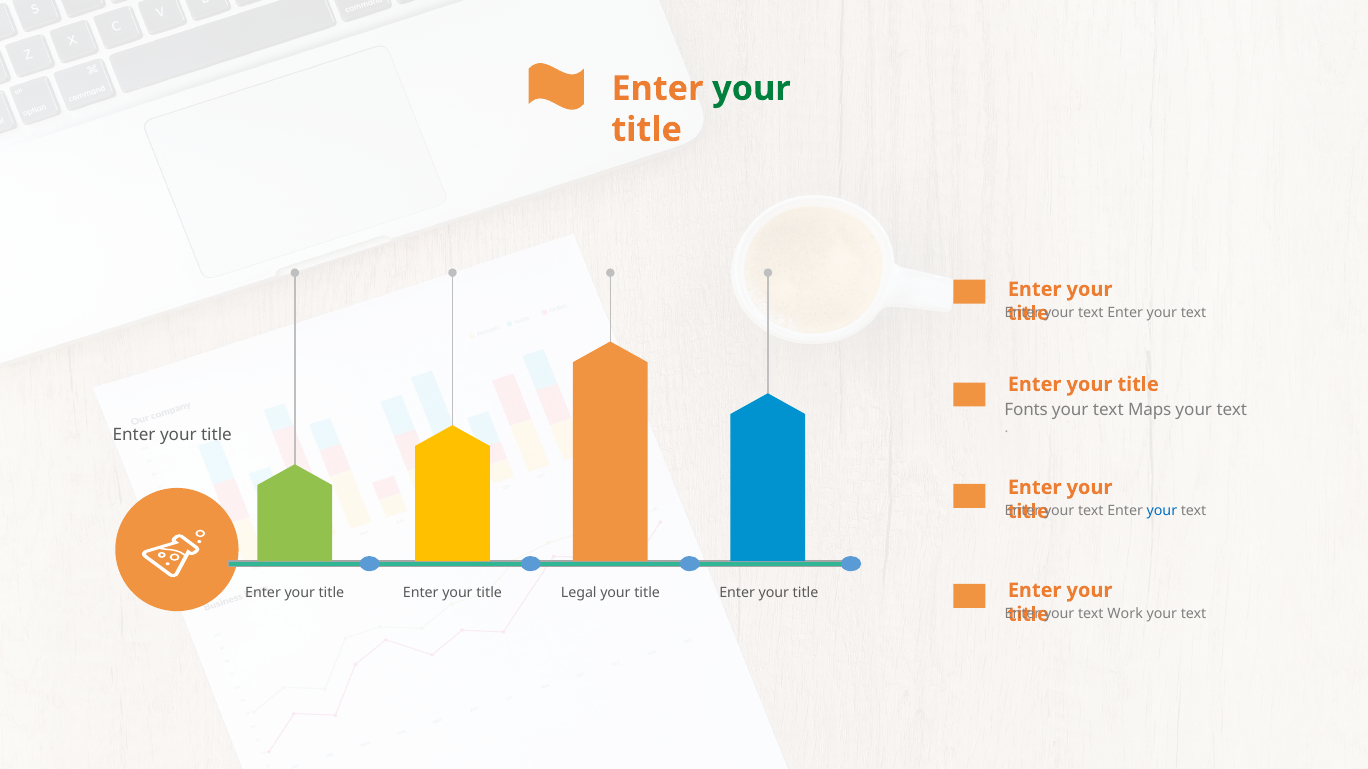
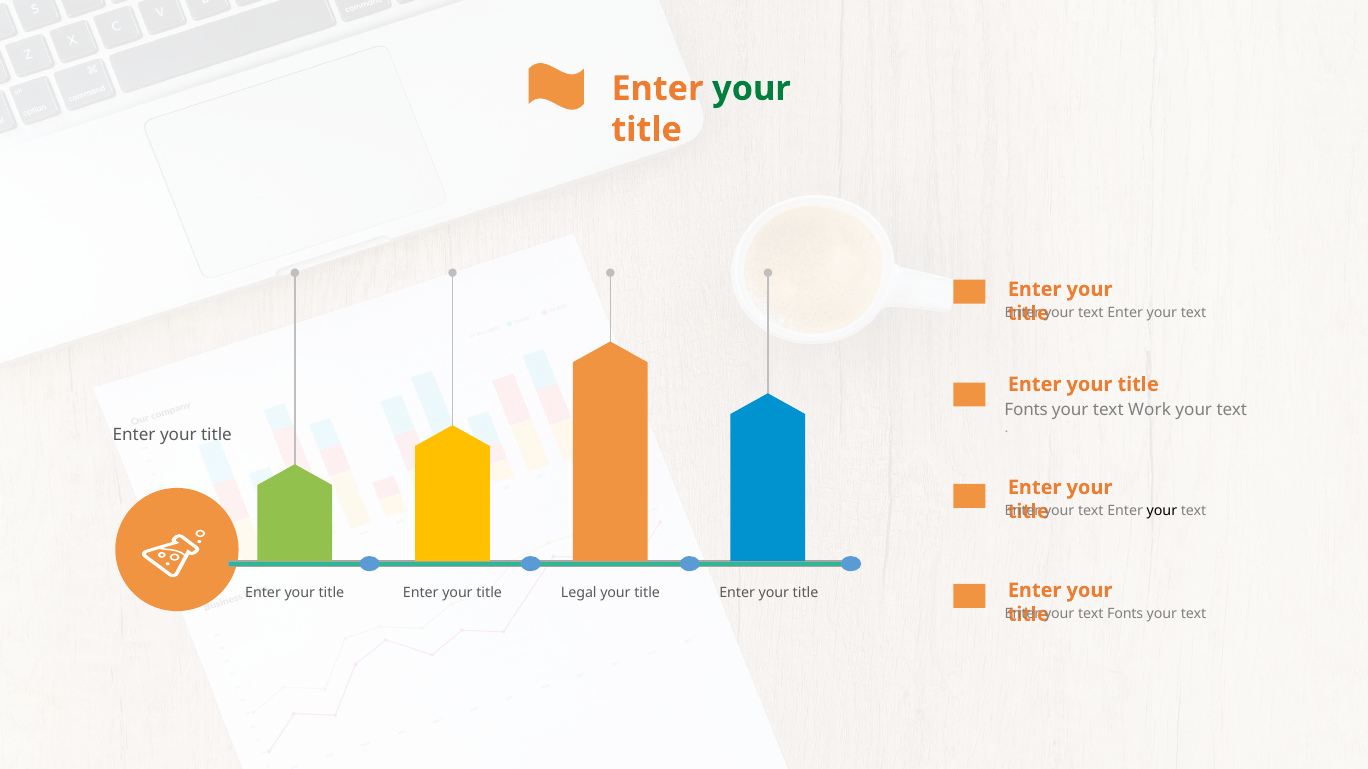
Maps: Maps -> Work (1150, 410)
your colour: blue -> black (1162, 511)
text Work: Work -> Fonts (1125, 614)
